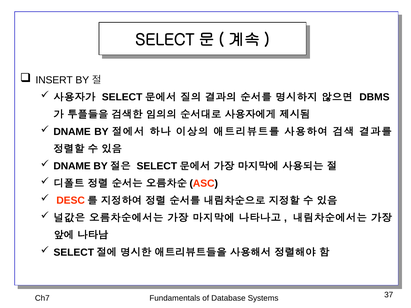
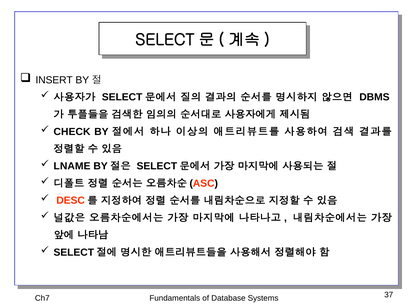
DNAME: DNAME -> CHECK (72, 132)
DNAME: DNAME -> LNAME (72, 166)
